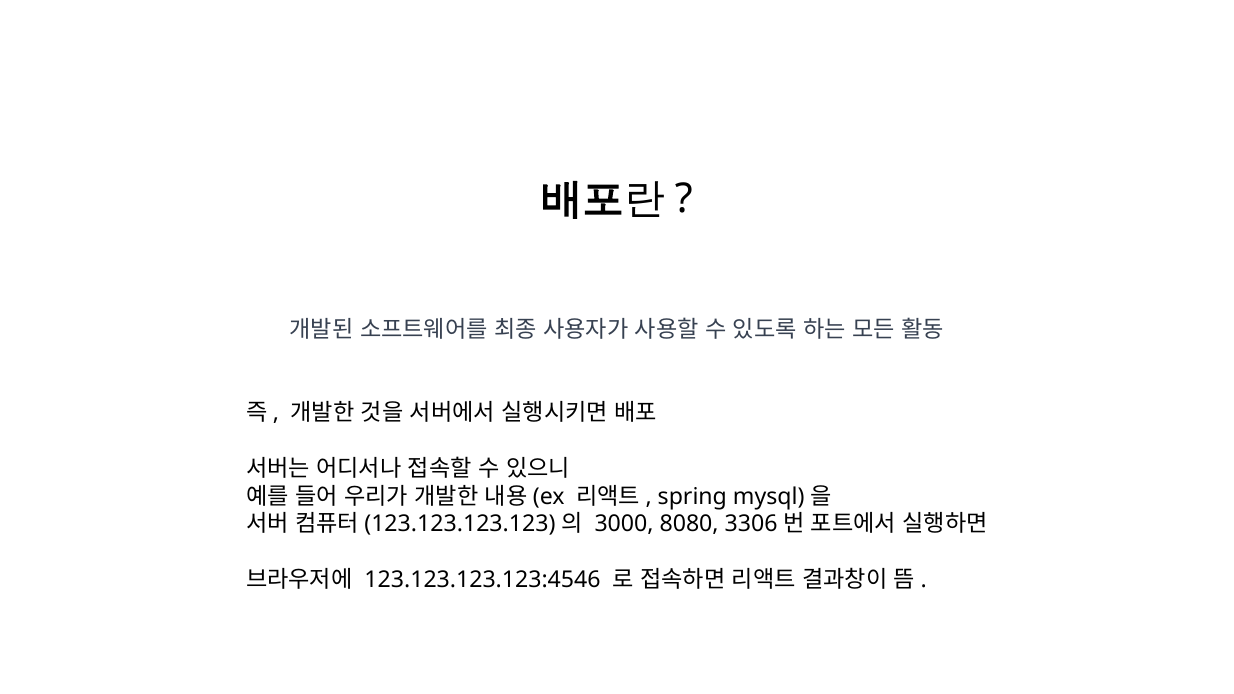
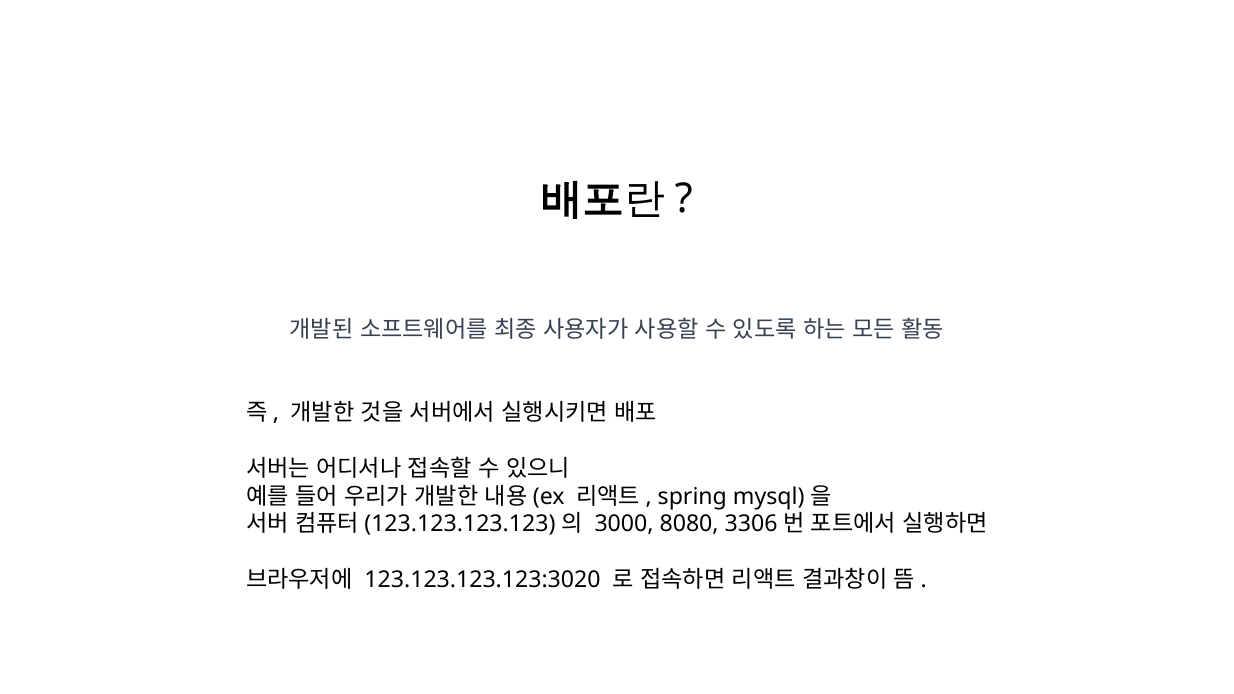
123.123.123.123:4546: 123.123.123.123:4546 -> 123.123.123.123:3020 (483, 580)
